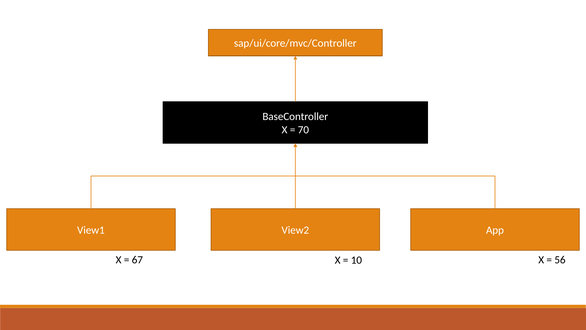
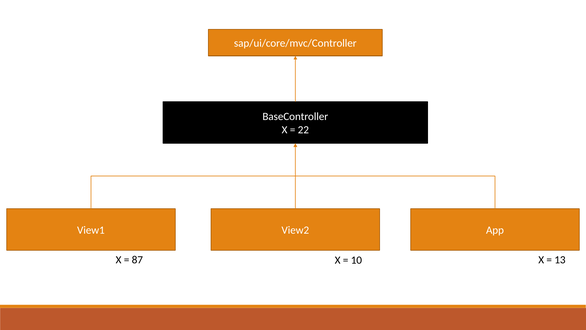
70: 70 -> 22 (303, 130)
67: 67 -> 87 (137, 260)
56: 56 -> 13 (560, 260)
